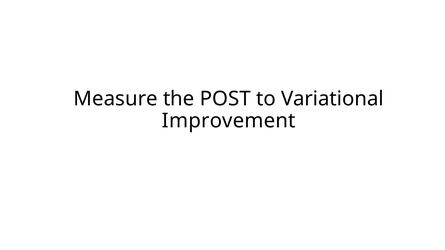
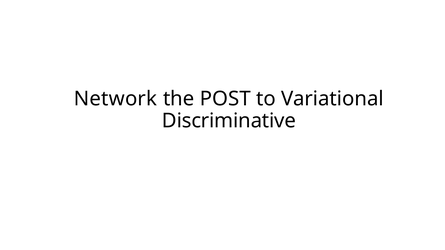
Measure: Measure -> Network (116, 99)
Improvement: Improvement -> Discriminative (229, 121)
